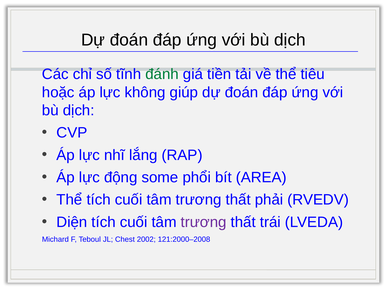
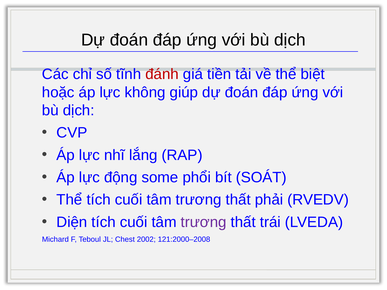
đánh colour: green -> red (162, 74)
tiêu: tiêu -> biệt (313, 74)
AREA: AREA -> SOÁT (261, 178)
